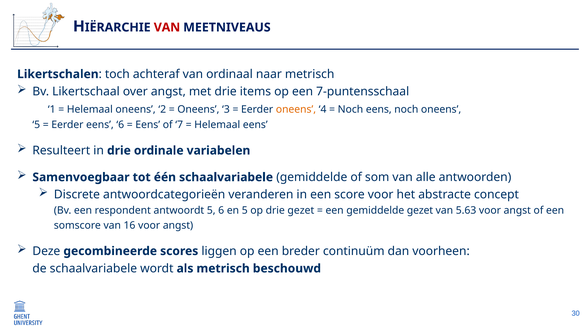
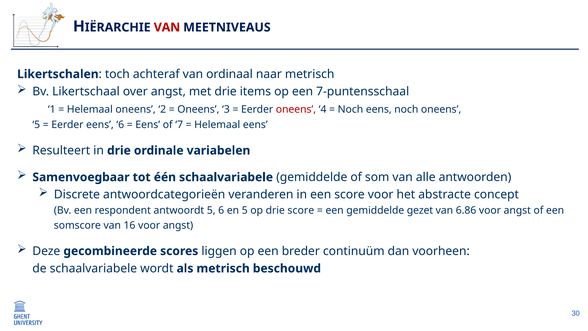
oneens colour: orange -> red (296, 109)
drie gezet: gezet -> score (301, 210)
5.63: 5.63 -> 6.86 (466, 210)
